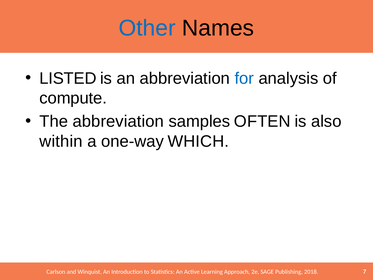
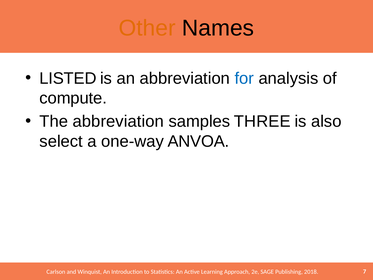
Other colour: blue -> orange (147, 28)
OFTEN: OFTEN -> THREE (262, 121)
within: within -> select (61, 141)
WHICH: WHICH -> ANVOA (198, 141)
